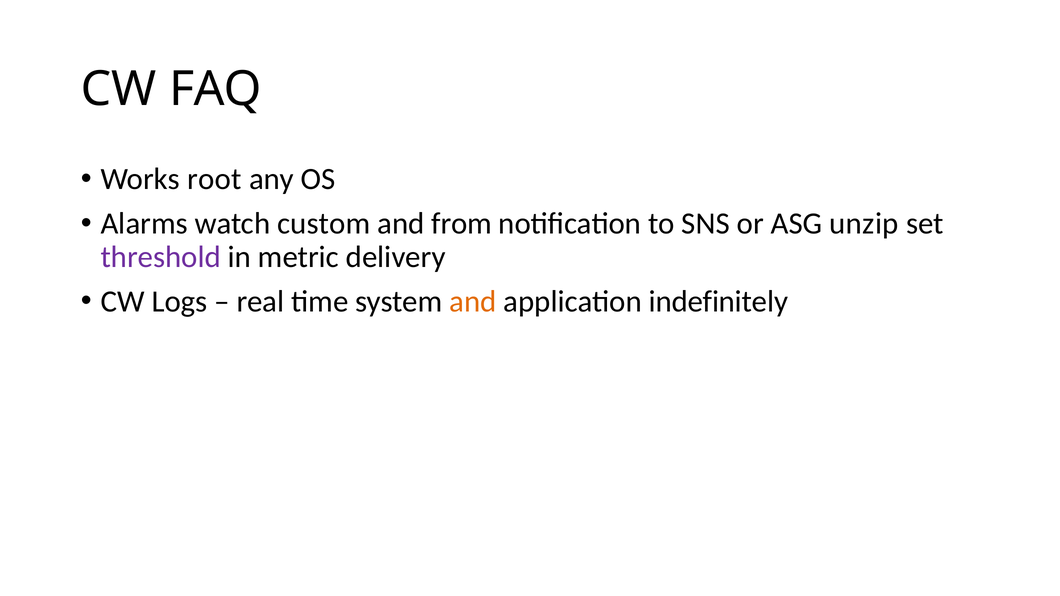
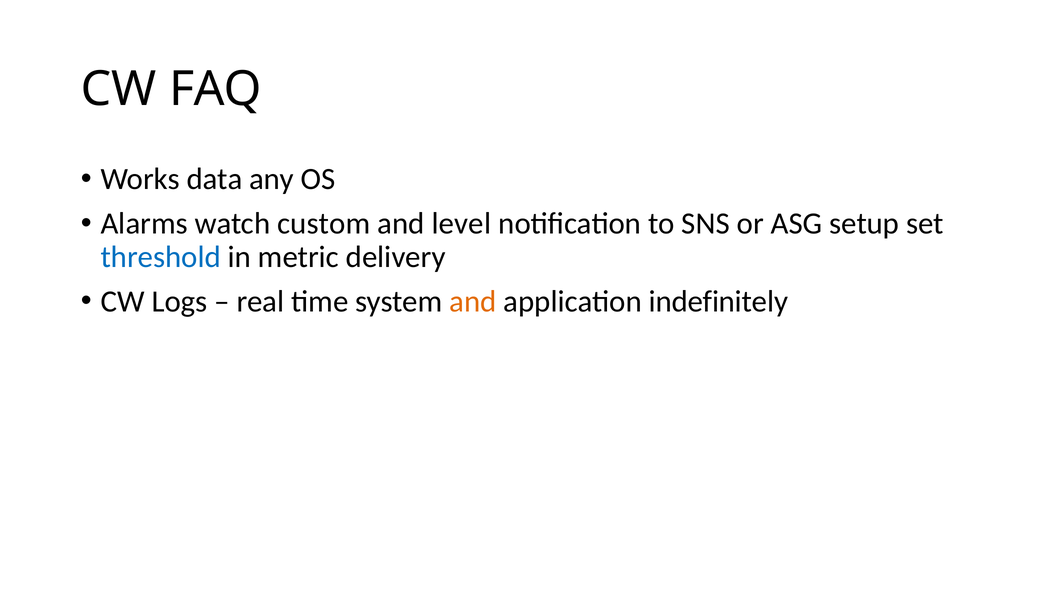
root: root -> data (215, 179)
from: from -> level (461, 224)
unzip: unzip -> setup (864, 224)
threshold colour: purple -> blue (161, 257)
